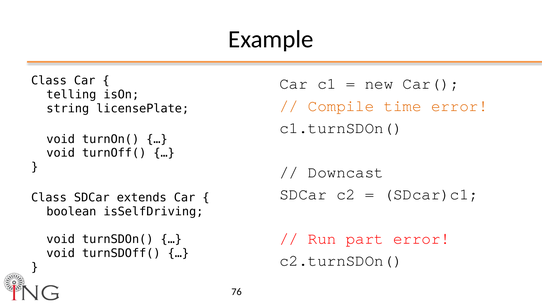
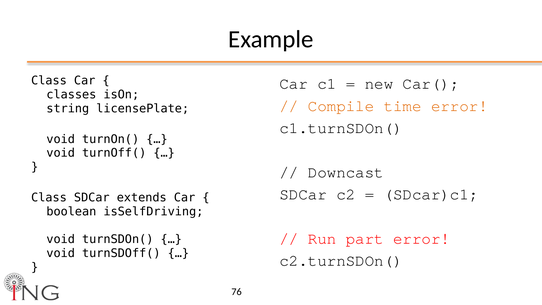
telling: telling -> classes (71, 95)
